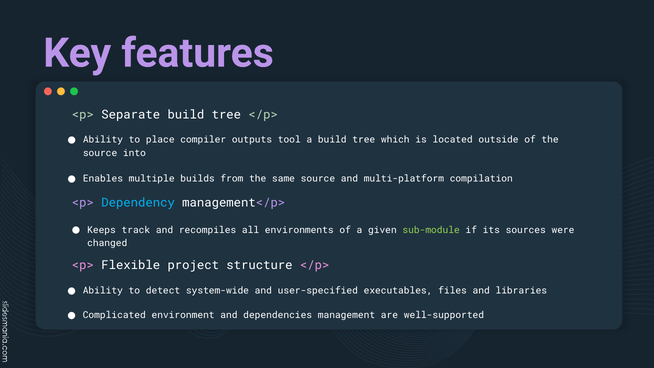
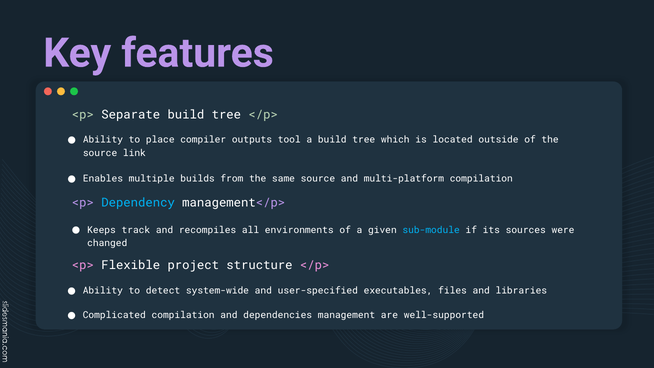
into: into -> link (134, 153)
sub-module colour: light green -> light blue (431, 230)
Complicated environment: environment -> compilation (183, 315)
